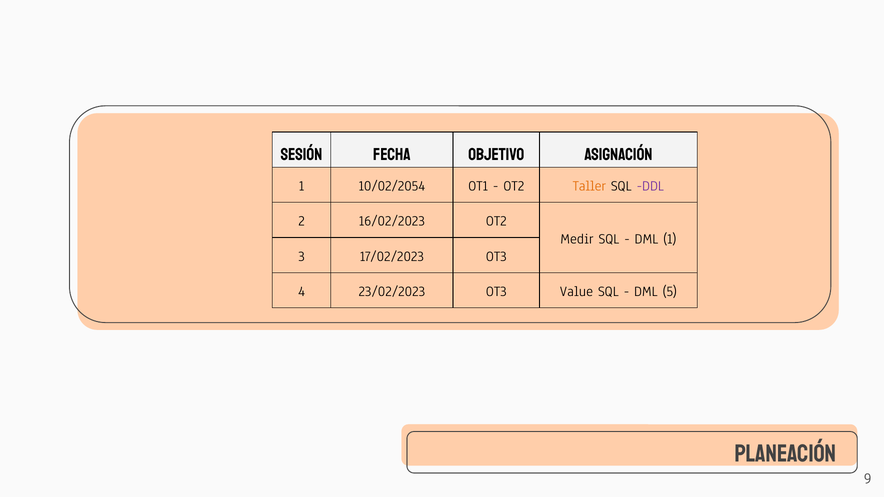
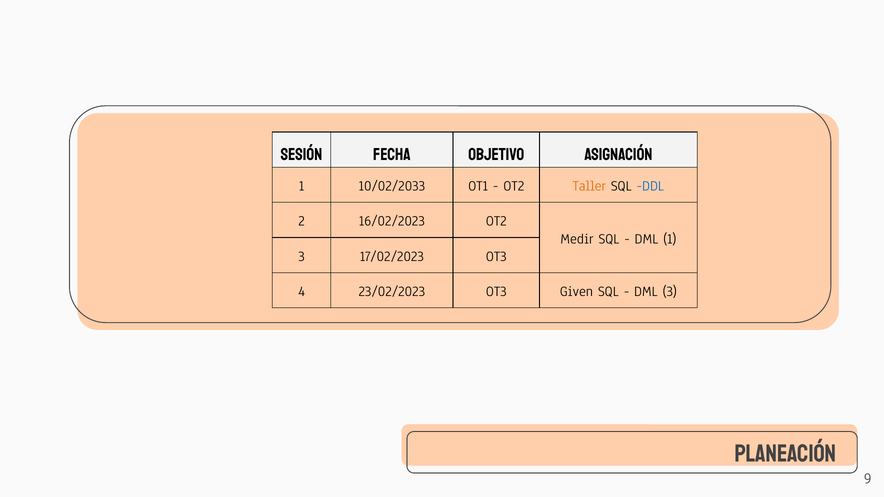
10/02/2054: 10/02/2054 -> 10/02/2033 (392, 186)
DDL colour: purple -> blue (650, 186)
Value: Value -> Given (576, 292)
DML 5: 5 -> 3 (670, 292)
